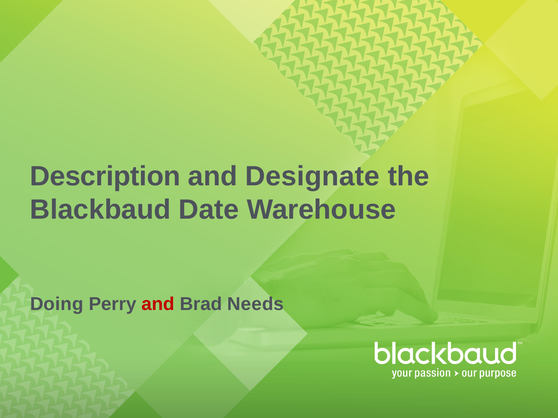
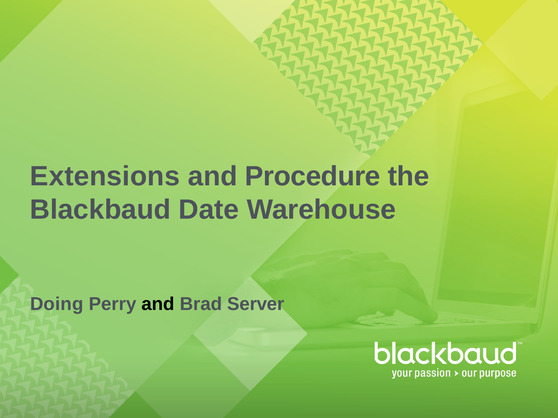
Description: Description -> Extensions (105, 177)
Designate: Designate -> Procedure (313, 177)
and colour: red -> black (158, 304)
Needs: Needs -> Server (256, 304)
